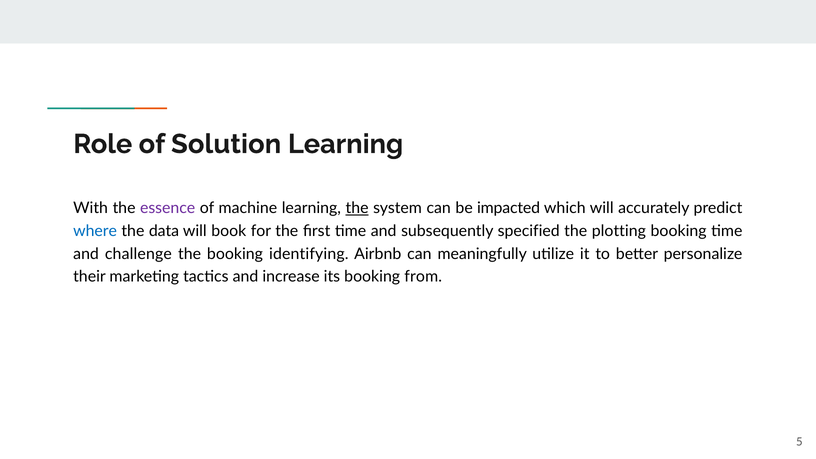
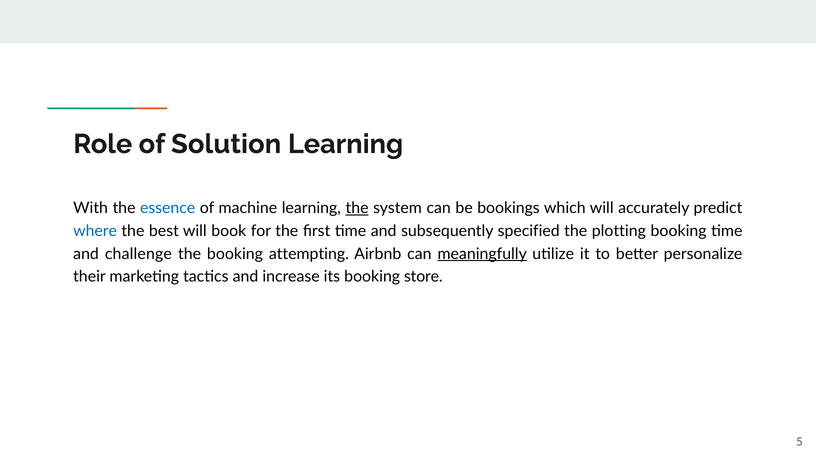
essence colour: purple -> blue (168, 208)
impacted: impacted -> bookings (508, 208)
data: data -> best (164, 231)
identifying: identifying -> attempting (309, 254)
meaningfully underline: none -> present (482, 254)
from: from -> store (423, 277)
